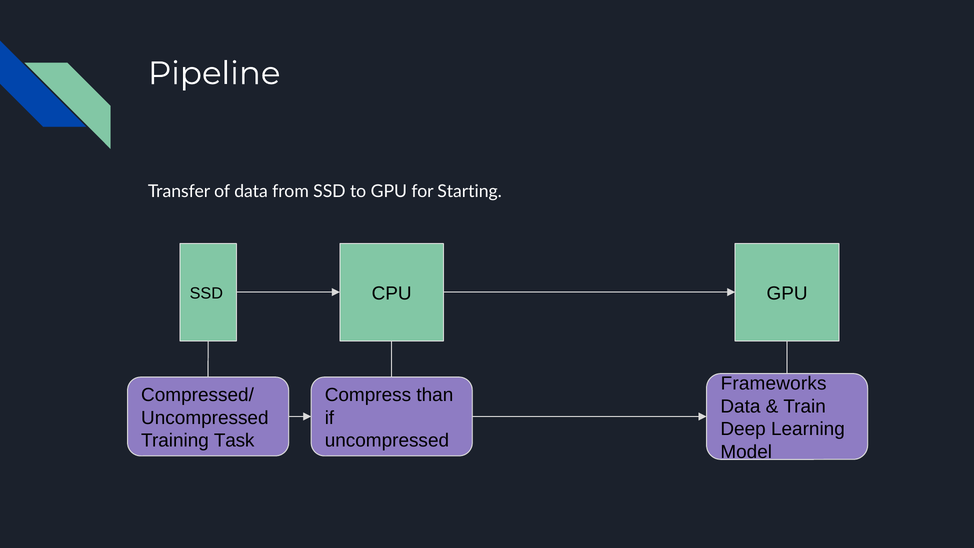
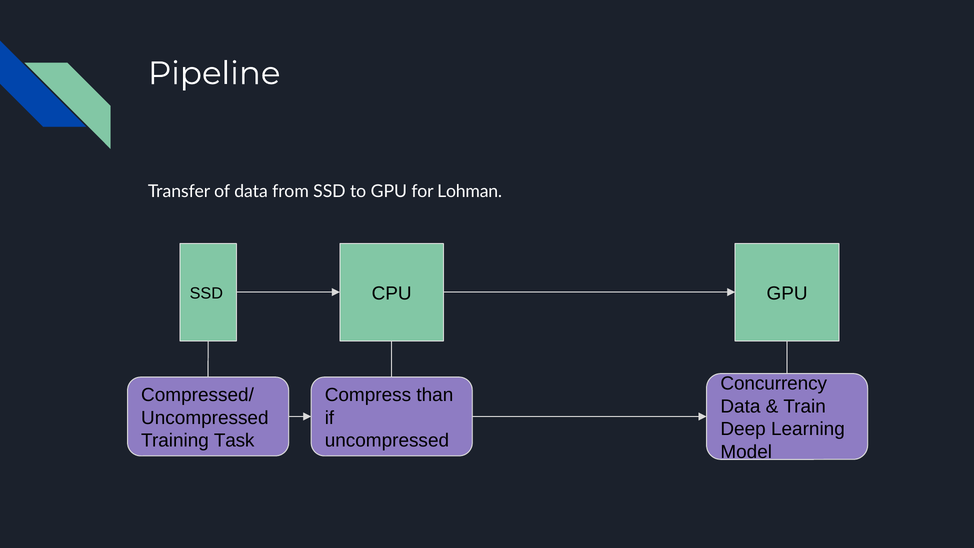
Starting: Starting -> Lohman (470, 192)
Frameworks: Frameworks -> Concurrency (774, 384)
